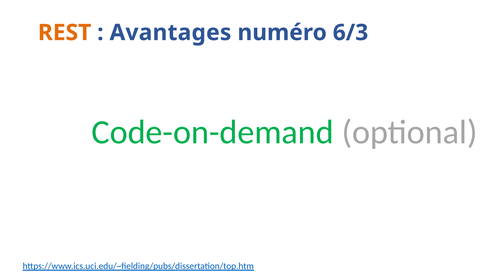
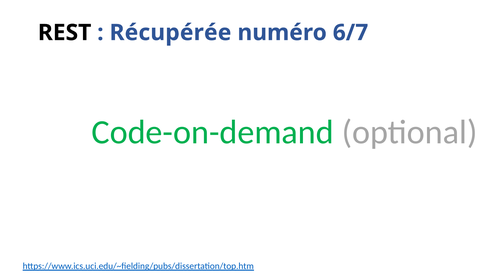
REST colour: orange -> black (65, 33)
Avantages: Avantages -> Récupérée (170, 33)
6/3: 6/3 -> 6/7 (351, 33)
